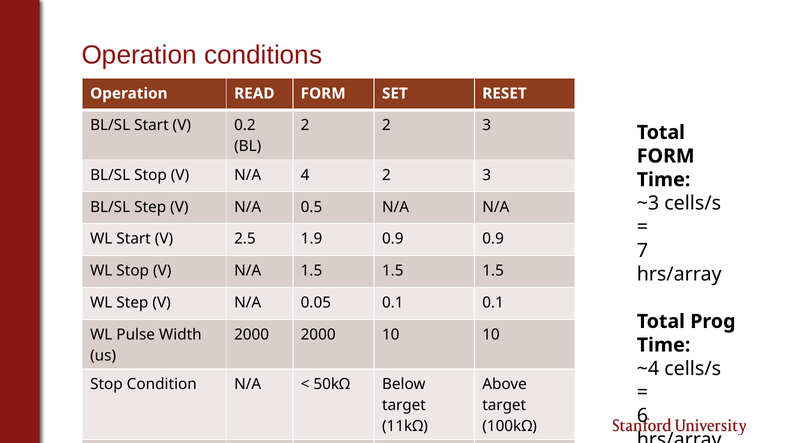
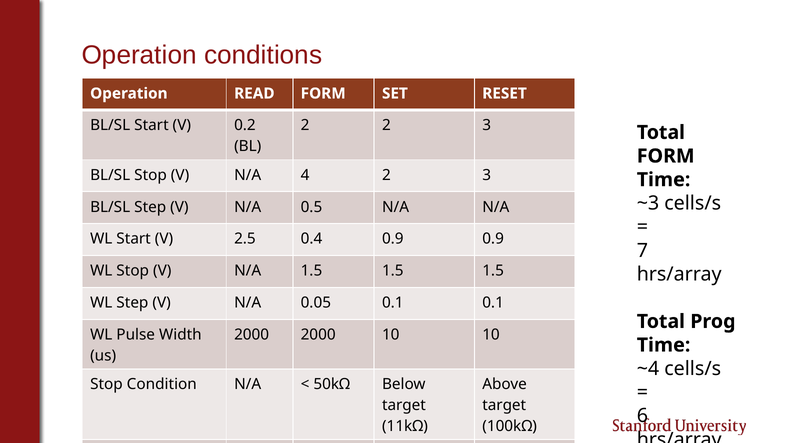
1.9: 1.9 -> 0.4 (312, 239)
